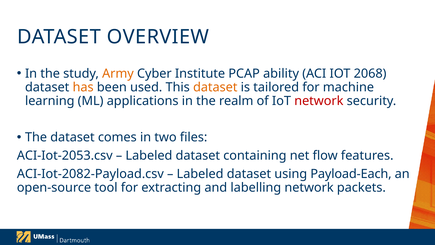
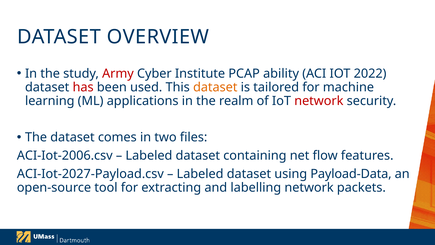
Army colour: orange -> red (118, 74)
2068: 2068 -> 2022 (370, 74)
has colour: orange -> red (83, 87)
ACI-Iot-2053.csv: ACI-Iot-2053.csv -> ACI-Iot-2006.csv (65, 156)
ACI-Iot-2082-Payload.csv: ACI-Iot-2082-Payload.csv -> ACI-Iot-2027-Payload.csv (90, 174)
Payload-Each: Payload-Each -> Payload-Data (351, 174)
